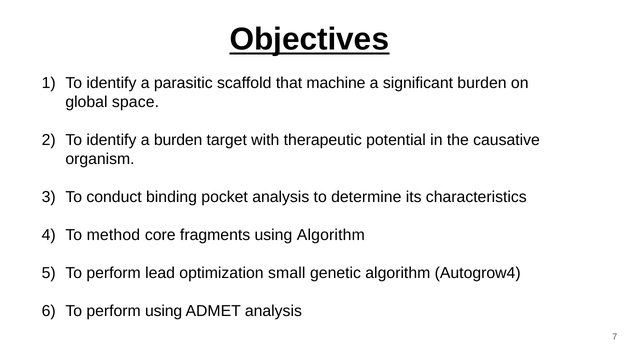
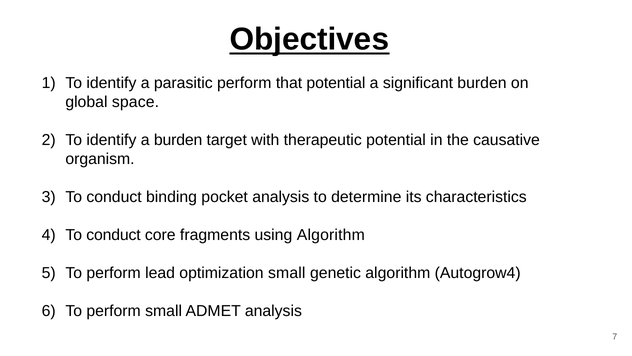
parasitic scaffold: scaffold -> perform (244, 83)
that machine: machine -> potential (336, 83)
method: method -> conduct (114, 235)
perform using: using -> small (164, 310)
